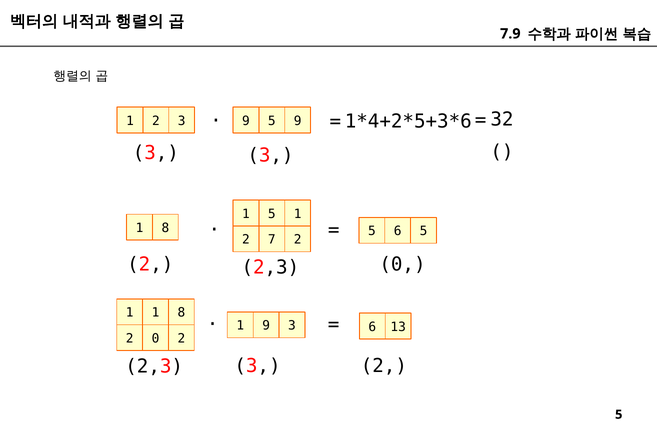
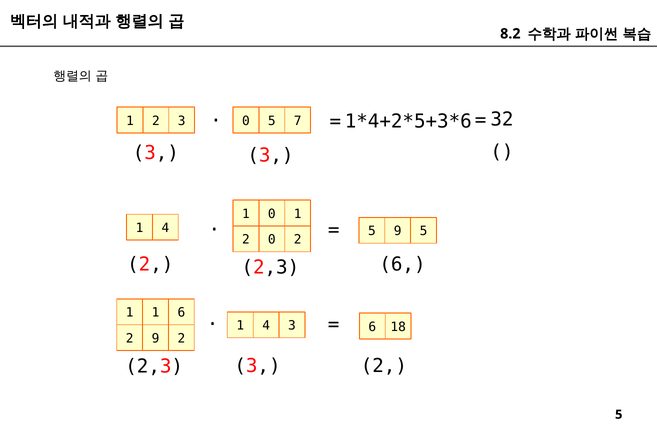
7.9: 7.9 -> 8.2 (510, 34)
3 9: 9 -> 0 (246, 121)
5 9: 9 -> 7 (298, 121)
1 5: 5 -> 0 (272, 214)
8: 8 -> 4 (165, 228)
5 6: 6 -> 9 (398, 231)
2 7: 7 -> 0 (272, 239)
2,3 0: 0 -> 6 (402, 264)
1 1 8: 8 -> 6 (181, 312)
9: 9 -> 4 (266, 325)
13: 13 -> 18 (398, 327)
2 0: 0 -> 9 (156, 338)
